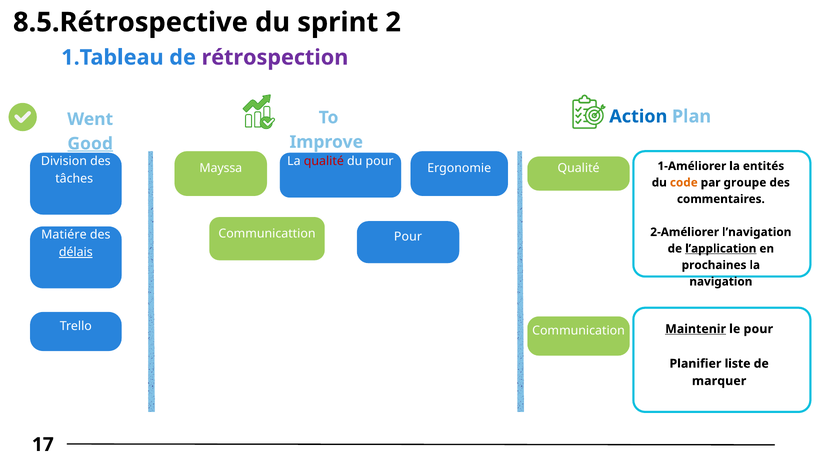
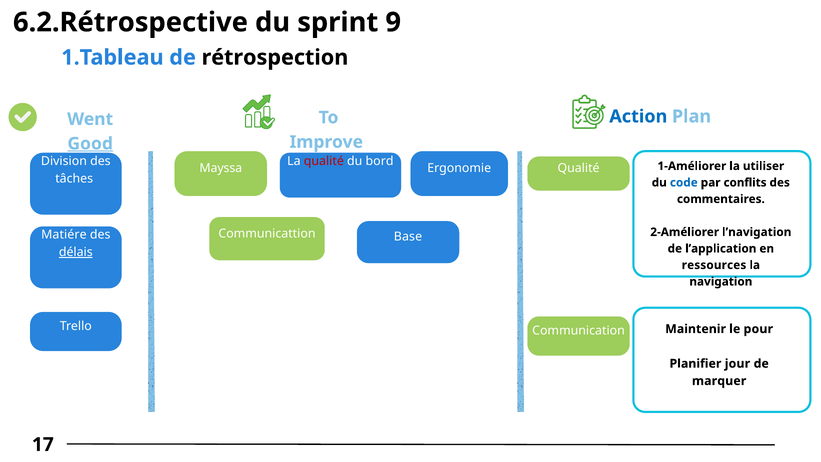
8.5.Rétrospective: 8.5.Rétrospective -> 6.2.Rétrospective (130, 22)
2: 2 -> 9 (393, 22)
rétrospection colour: purple -> black (275, 57)
du pour: pour -> bord (380, 161)
entités: entités -> utiliser (764, 166)
code colour: orange -> blue (684, 183)
groupe: groupe -> conflits (745, 183)
Communicattion Pour: Pour -> Base (408, 237)
l’application underline: present -> none (721, 249)
prochaines: prochaines -> ressources (714, 265)
Maintenir underline: present -> none (696, 329)
liste: liste -> jour (737, 363)
